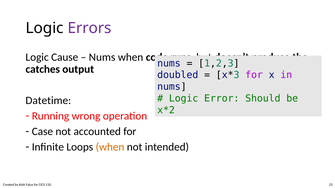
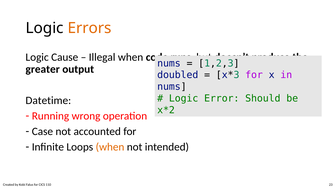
Errors colour: purple -> orange (90, 28)
Nums: Nums -> Illegal (102, 57)
catches: catches -> greater (43, 69)
